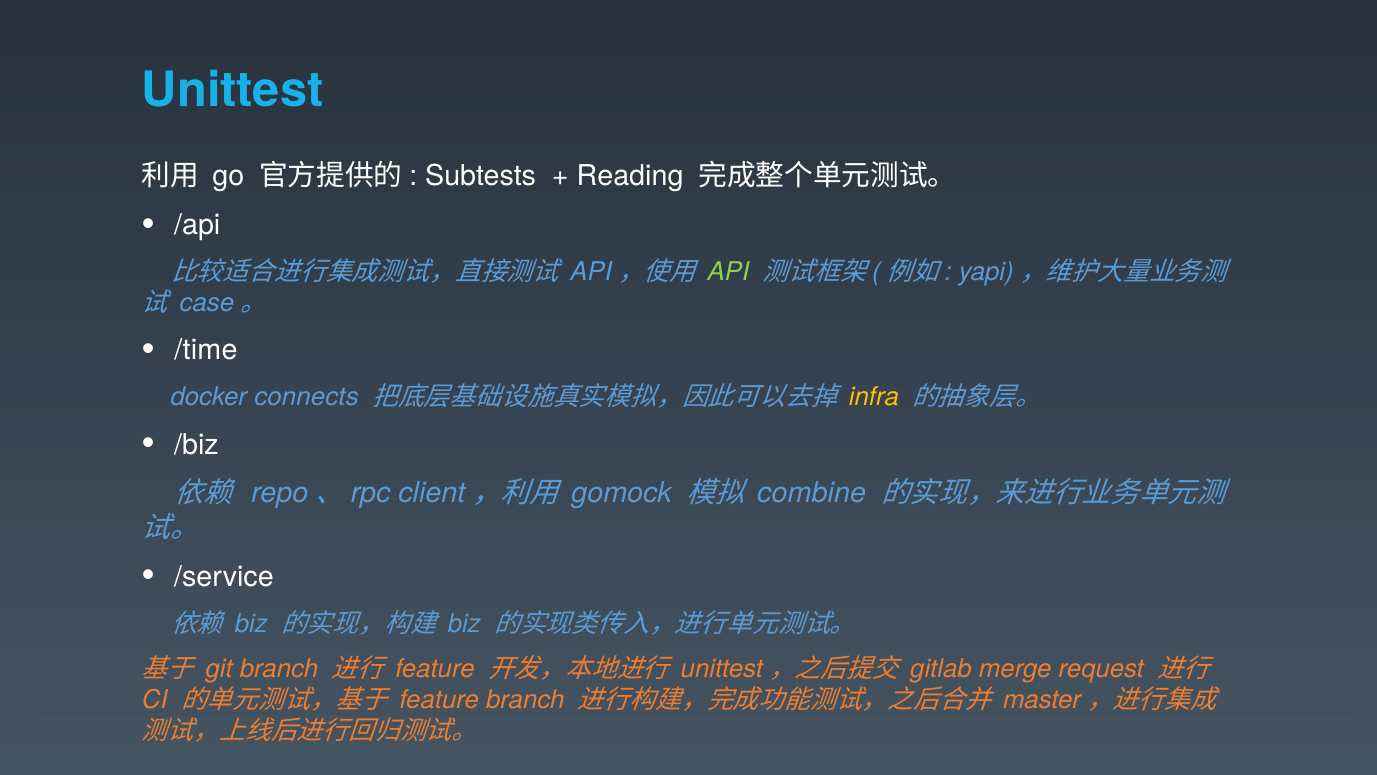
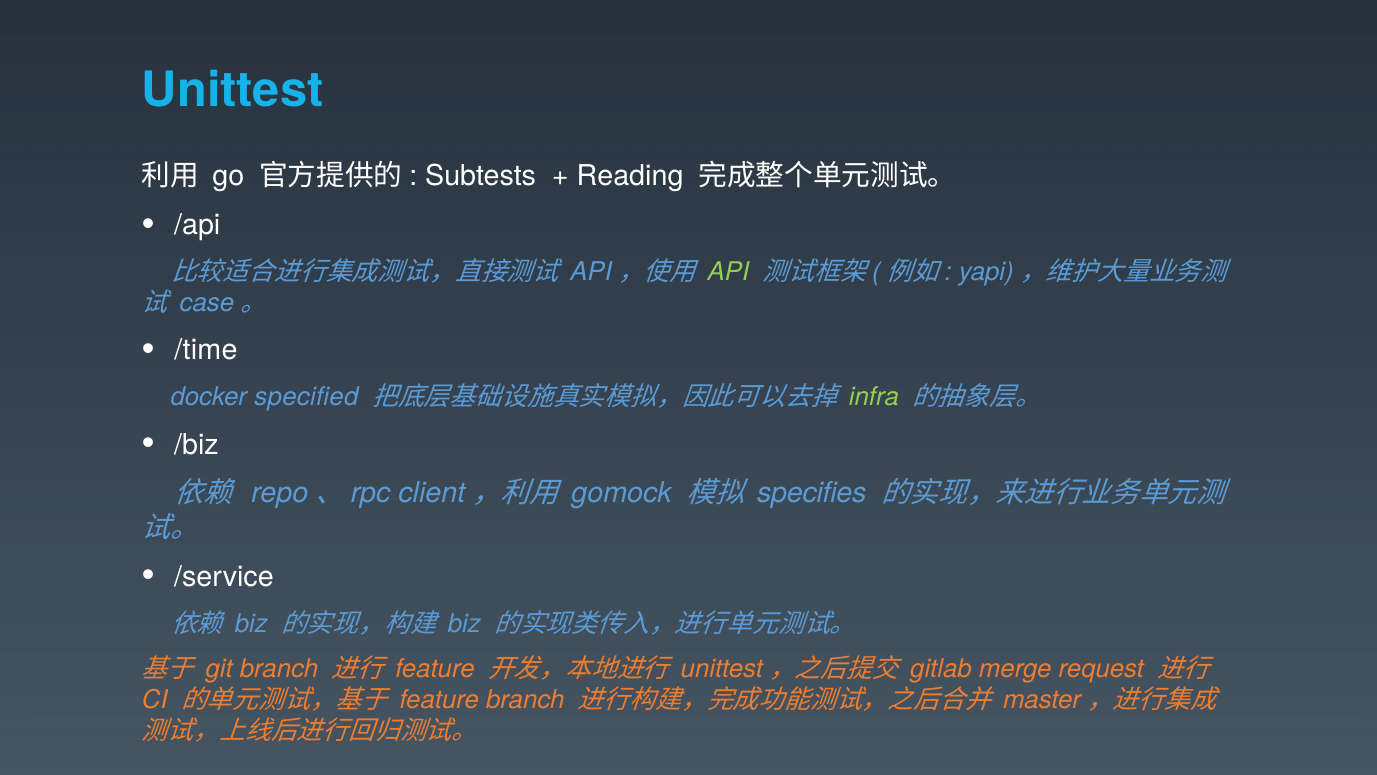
connects: connects -> specified (306, 397)
infra colour: yellow -> light green (874, 397)
combine: combine -> specifies (812, 493)
